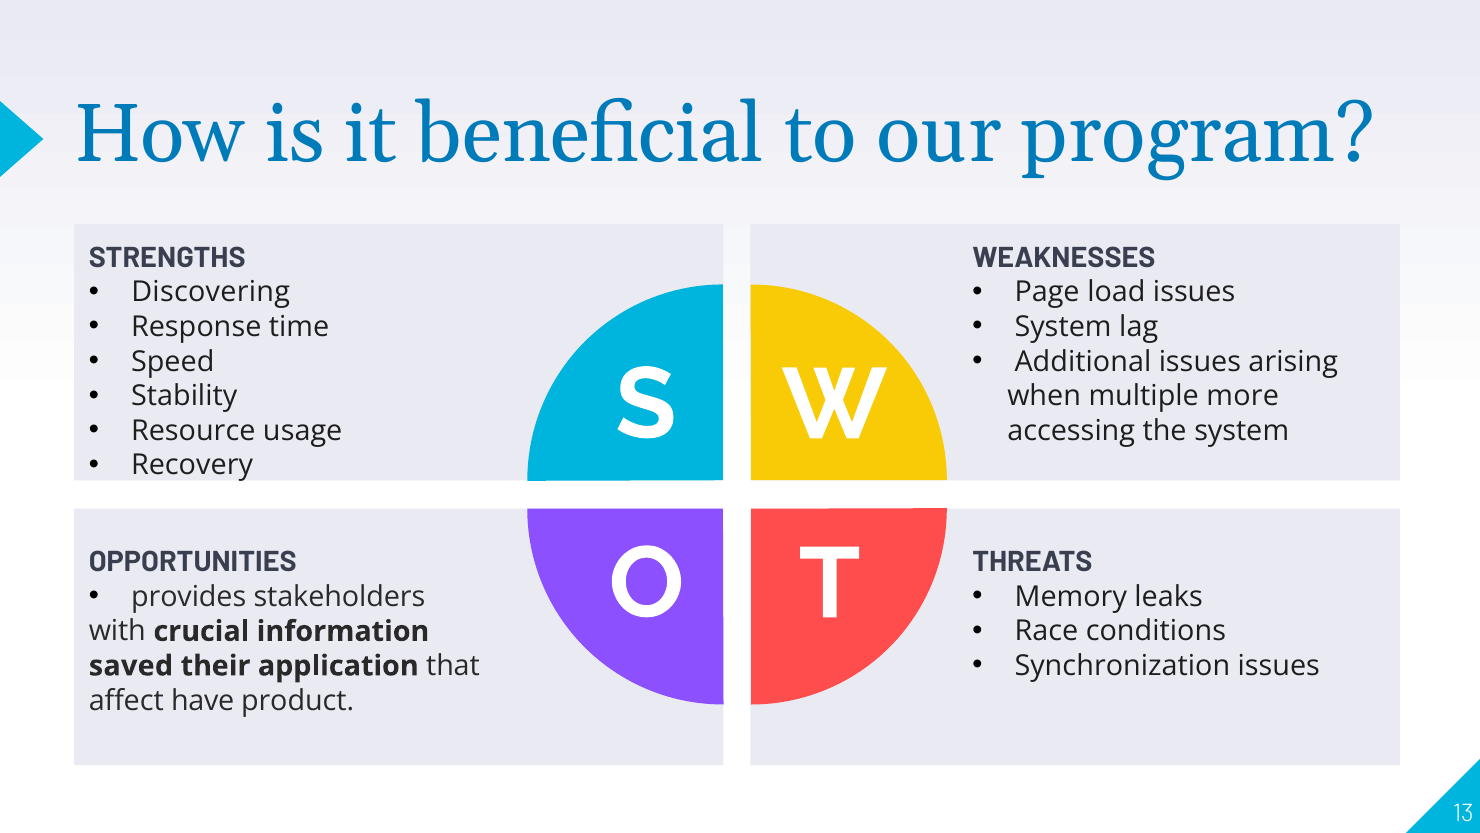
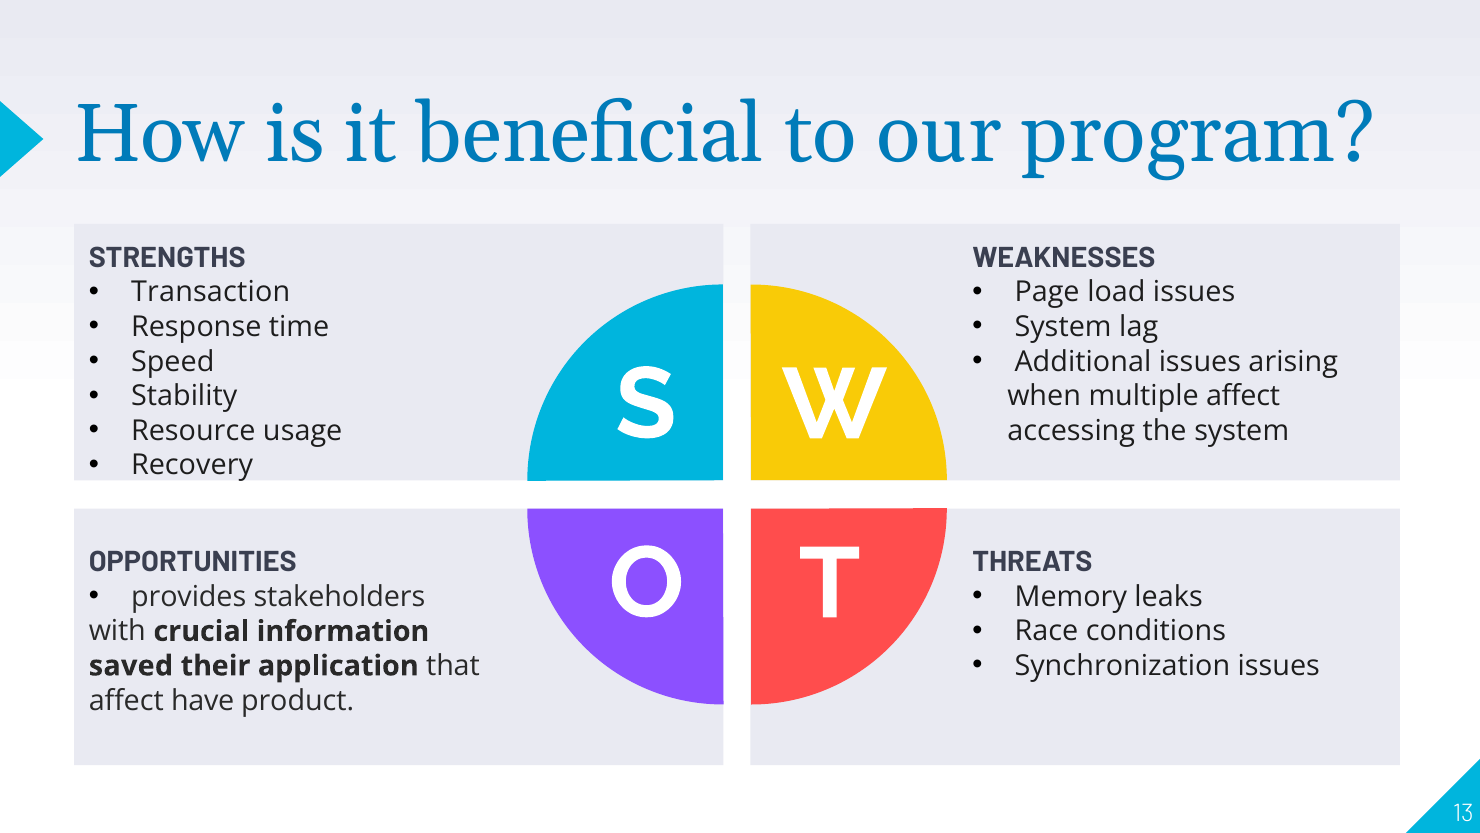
Discovering: Discovering -> Transaction (211, 292)
multiple more: more -> affect (1243, 396)
